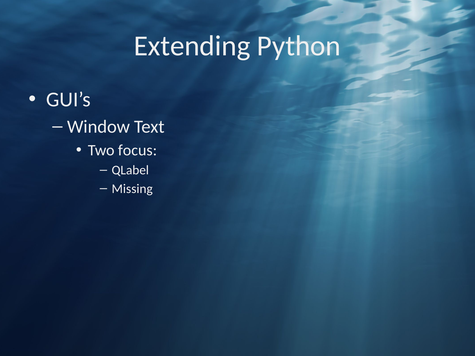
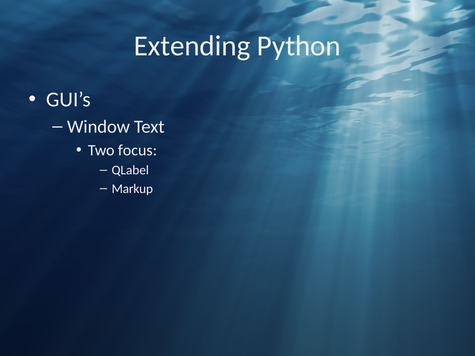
Missing: Missing -> Markup (132, 189)
